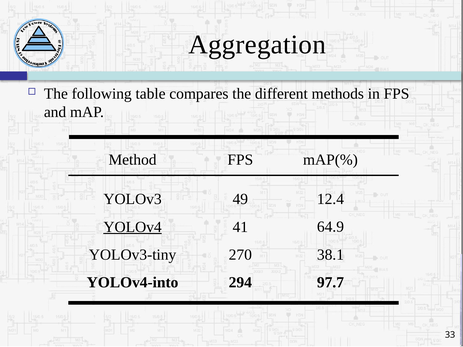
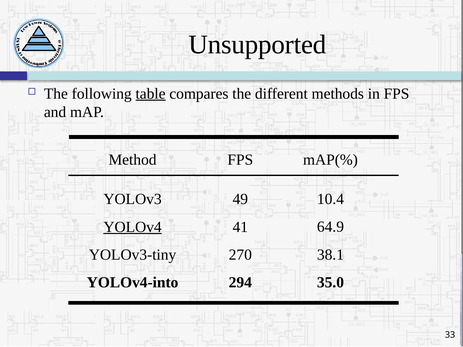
Aggregation: Aggregation -> Unsupported (257, 45)
table underline: none -> present (151, 94)
12.4: 12.4 -> 10.4 (330, 199)
97.7: 97.7 -> 35.0 (330, 283)
